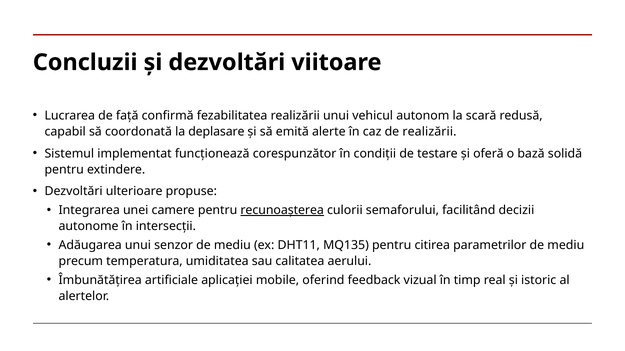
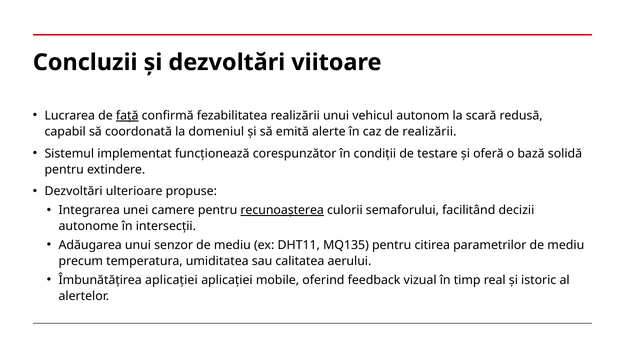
față underline: none -> present (127, 116)
deplasare: deplasare -> domeniul (216, 132)
Îmbunătățirea artificiale: artificiale -> aplicației (171, 280)
